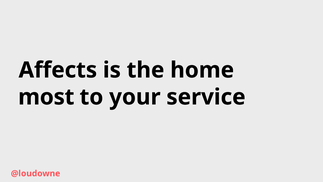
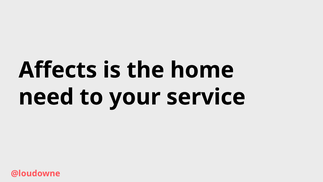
most: most -> need (46, 97)
